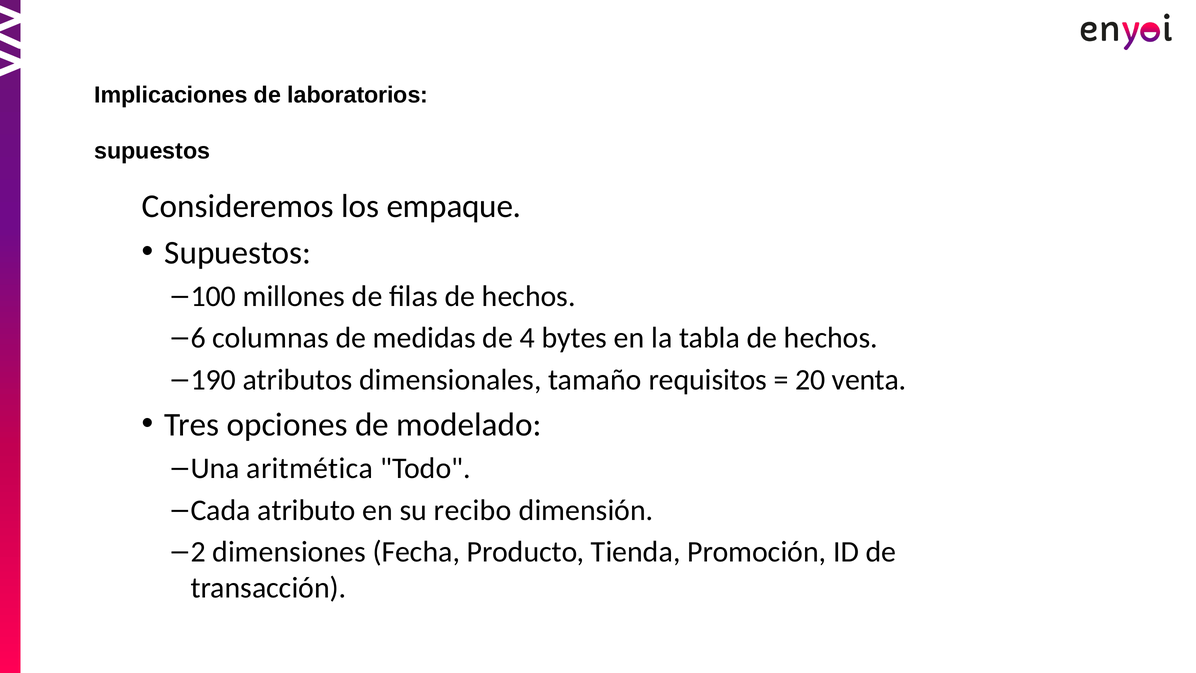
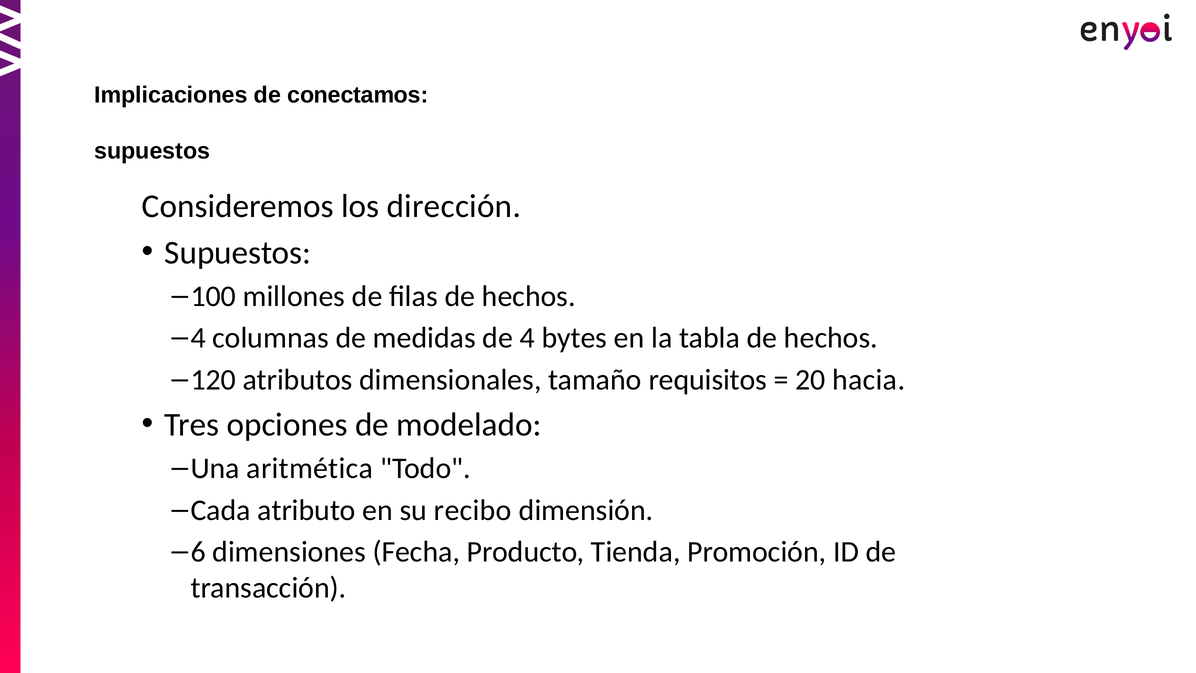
laboratorios: laboratorios -> conectamos (358, 95)
empaque: empaque -> dirección (454, 206)
6: 6 -> 4 (198, 338)
190: 190 -> 120 (213, 380)
venta: venta -> hacia (869, 380)
2: 2 -> 6 (198, 552)
